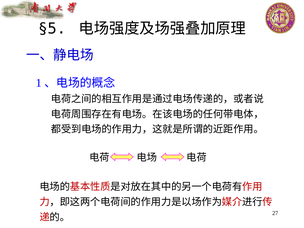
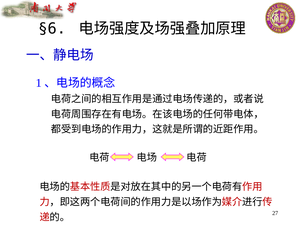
§5: §5 -> §6 (52, 29)
